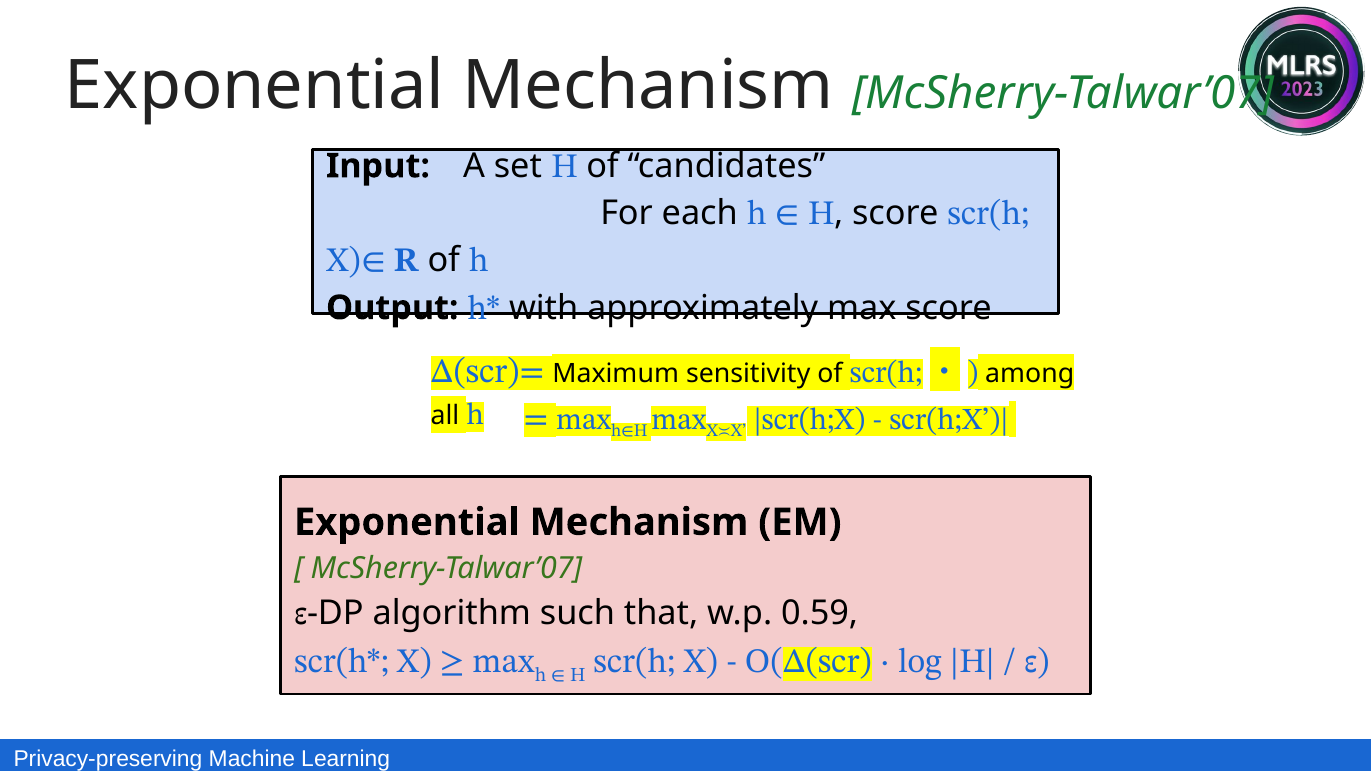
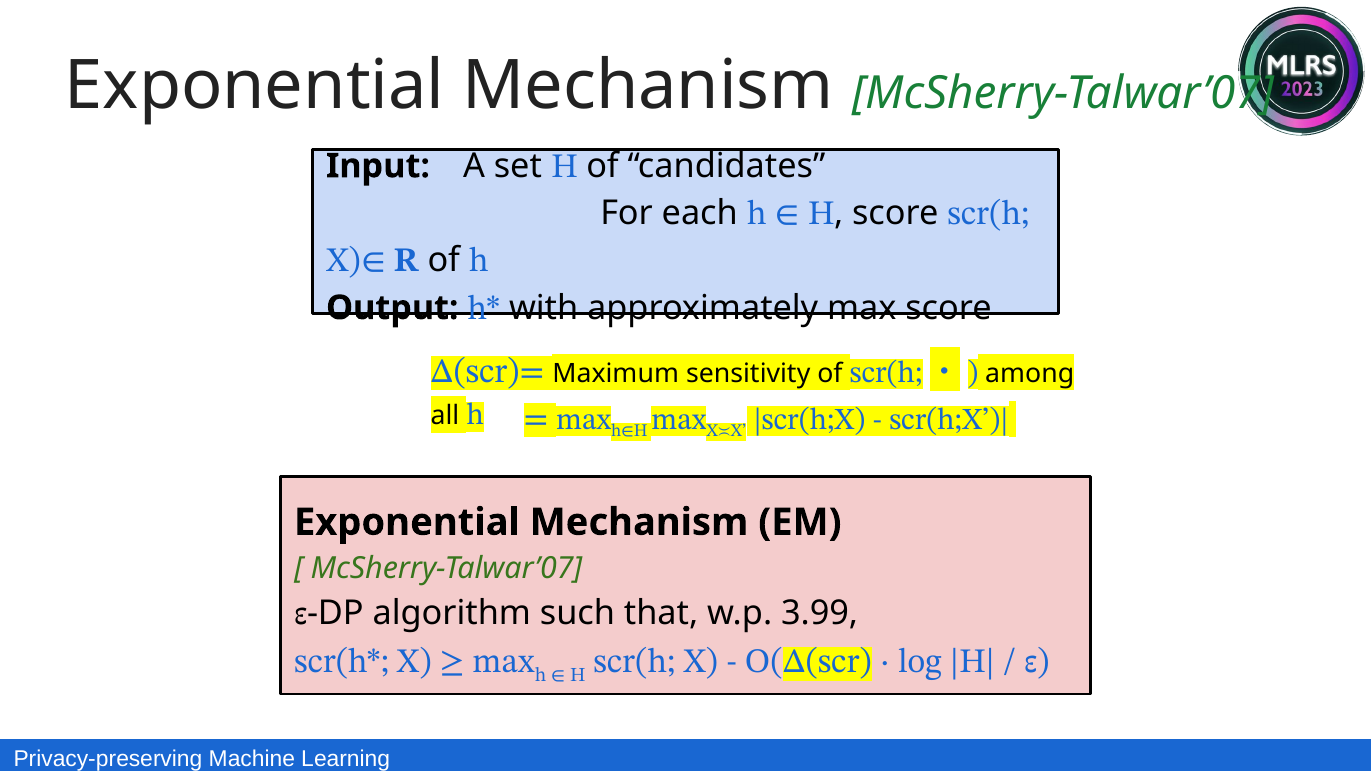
0.59: 0.59 -> 3.99 (820, 614)
